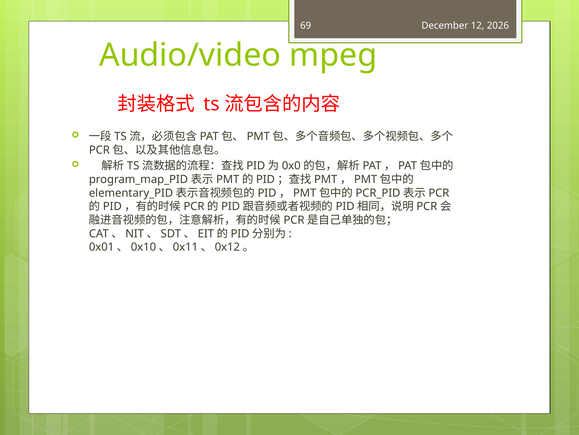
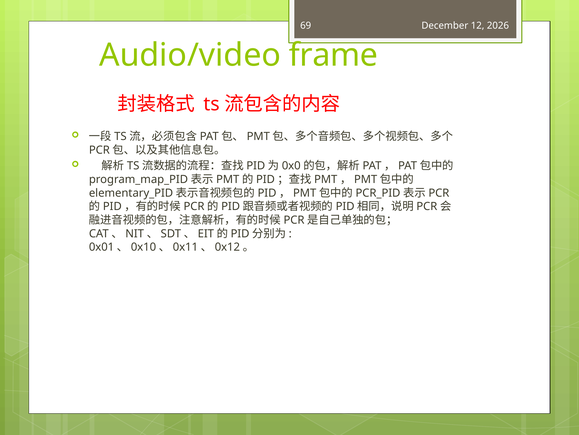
mpeg: mpeg -> frame (333, 55)
